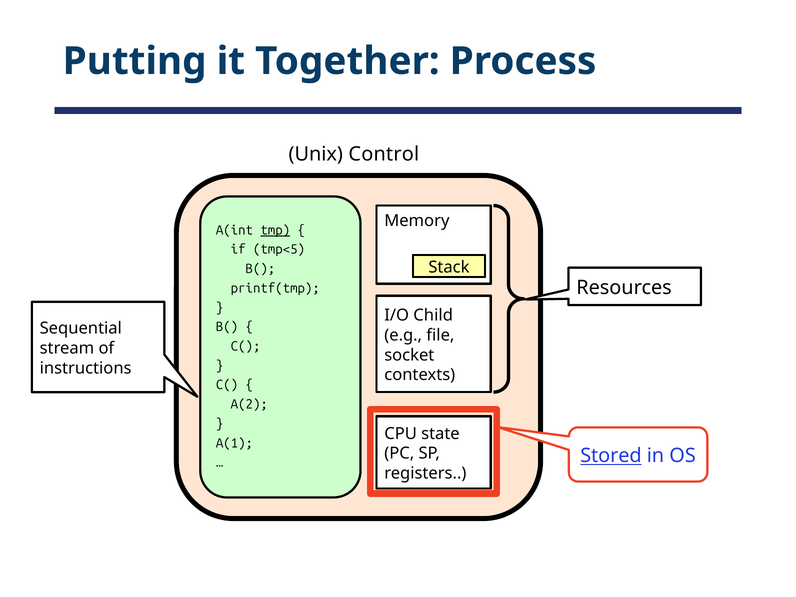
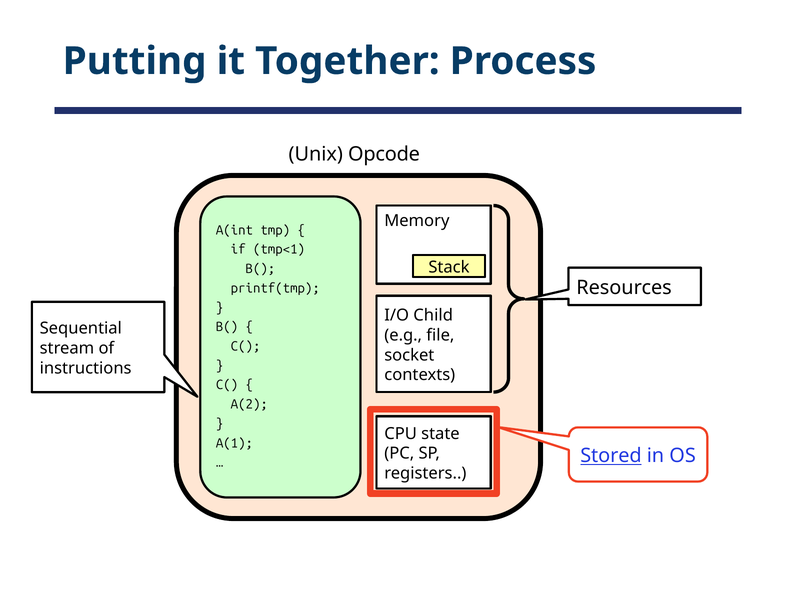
Control: Control -> Opcode (384, 154)
tmp underline: present -> none (275, 230)
tmp<5: tmp<5 -> tmp<1 (279, 250)
